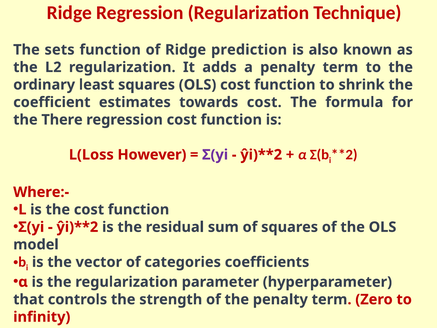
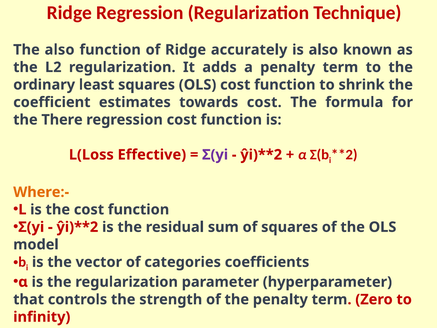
The sets: sets -> also (60, 50)
prediction: prediction -> accurately (249, 50)
However: However -> Effective (152, 155)
Where:- colour: red -> orange (41, 192)
